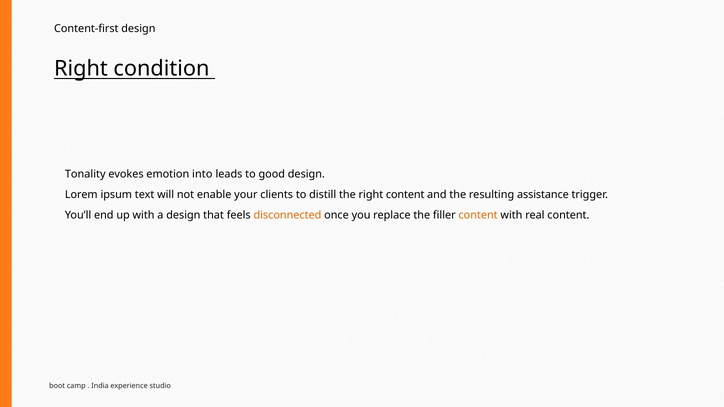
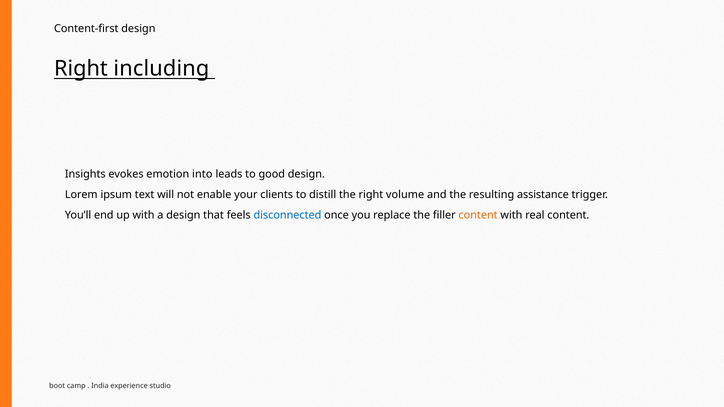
condition: condition -> including (161, 69)
Tonality: Tonality -> Insights (85, 174)
right content: content -> volume (405, 195)
disconnected colour: orange -> blue (287, 215)
